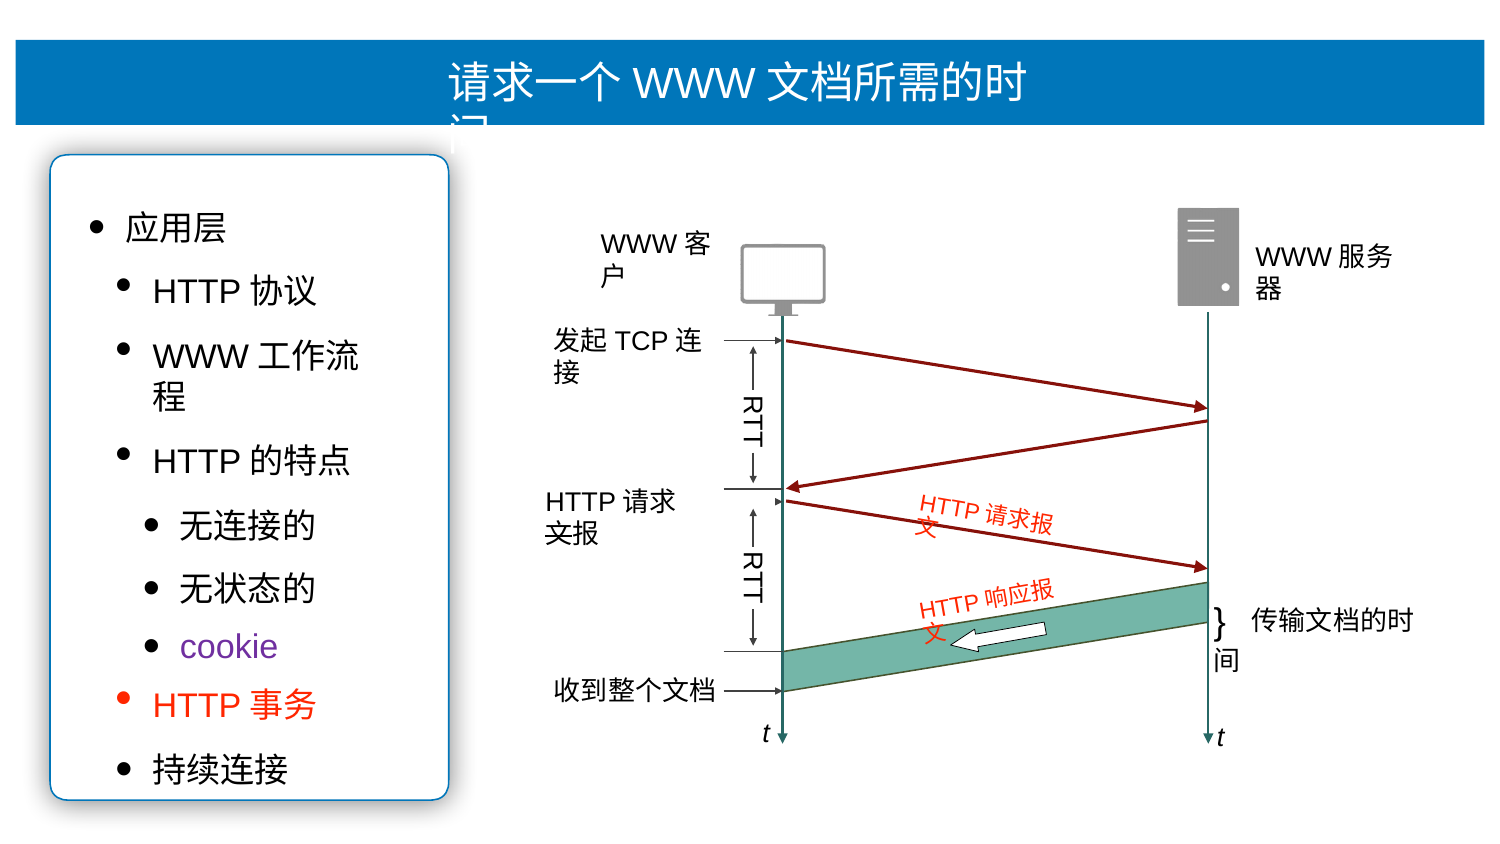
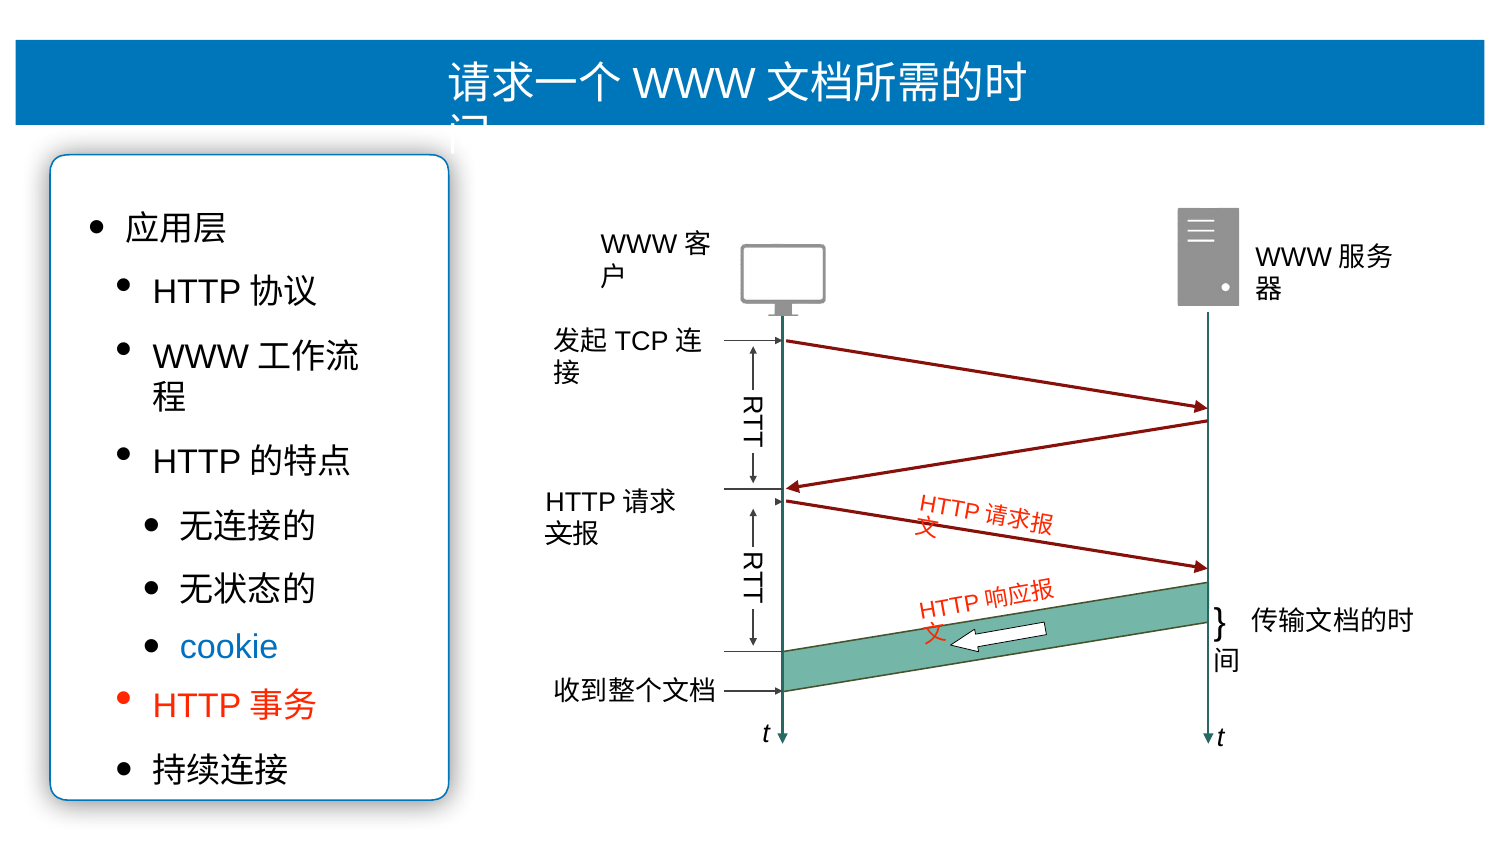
cookie colour: purple -> blue (229, 647)
